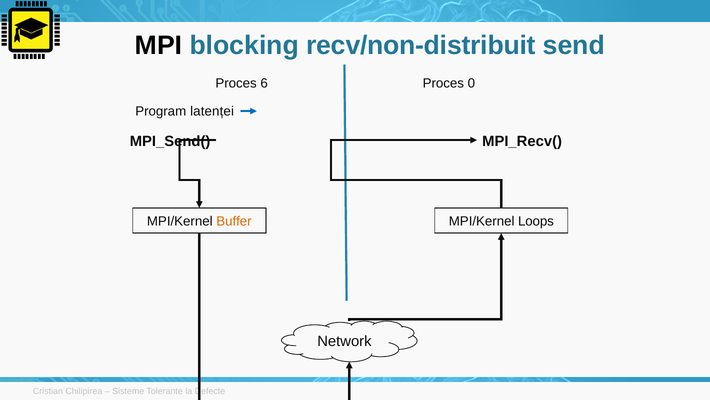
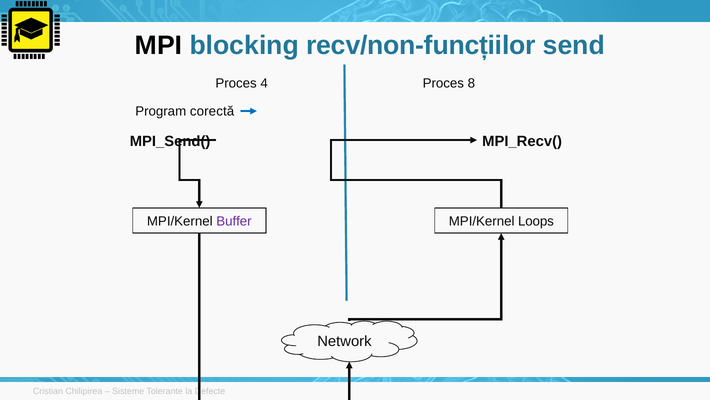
recv/non-distribuit: recv/non-distribuit -> recv/non-funcțiilor (421, 45)
6: 6 -> 4 (264, 83)
0: 0 -> 8 (471, 83)
latenței: latenței -> corectă (212, 111)
Buffer colour: orange -> purple (234, 221)
